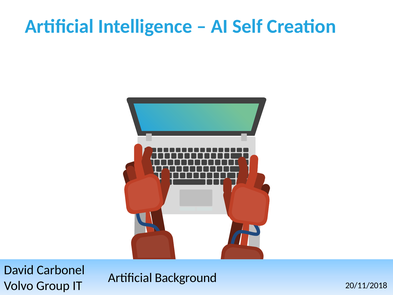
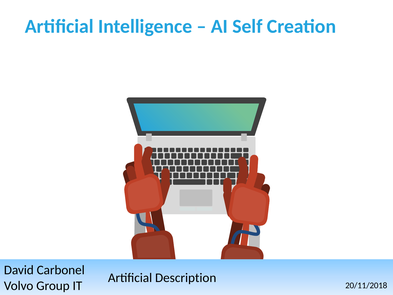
Background: Background -> Description (186, 278)
